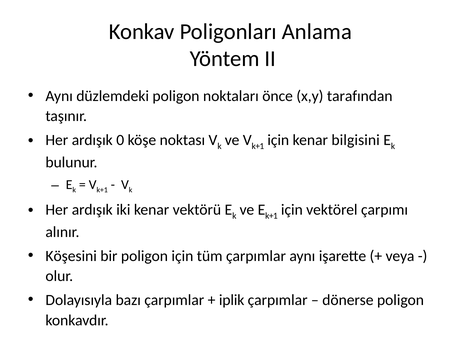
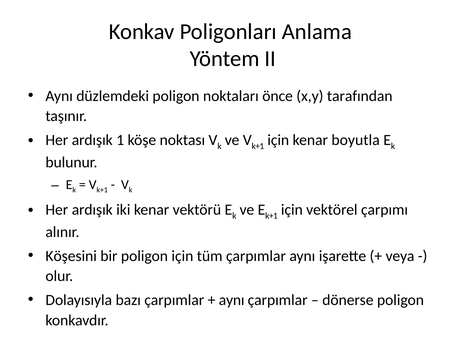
0: 0 -> 1 (120, 140)
bilgisini: bilgisini -> boyutla (356, 140)
iplik: iplik -> aynı (232, 300)
